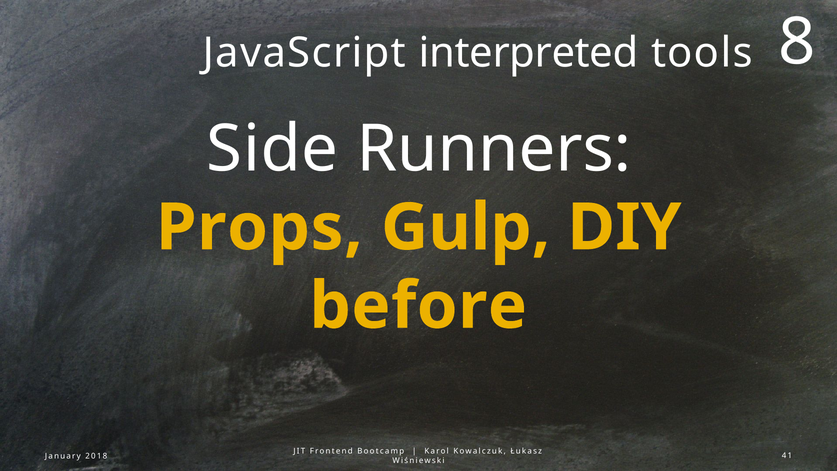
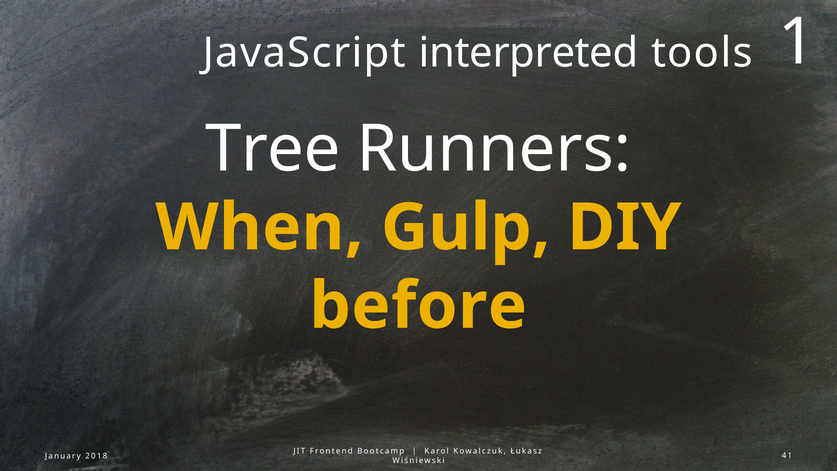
8: 8 -> 1 (797, 42)
Side: Side -> Tree (273, 149)
Props: Props -> When (259, 228)
